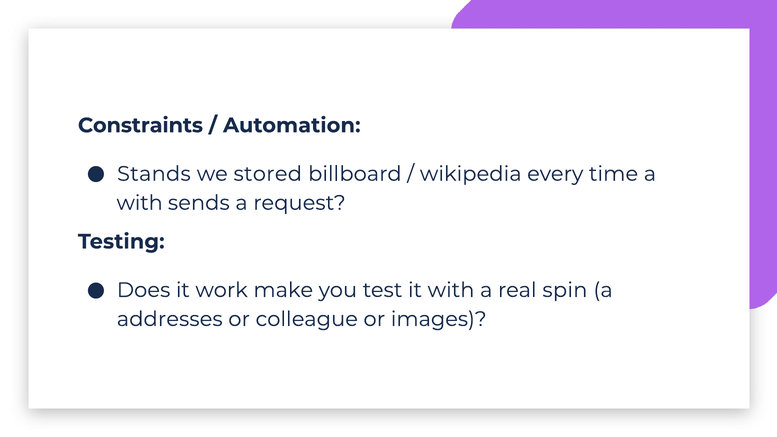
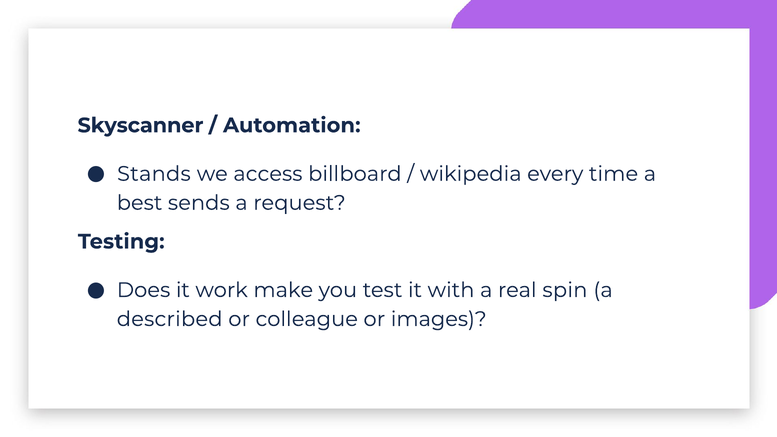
Constraints: Constraints -> Skyscanner (140, 125)
stored: stored -> access (268, 174)
with: with -> best (140, 203)
addresses: addresses -> described (170, 319)
